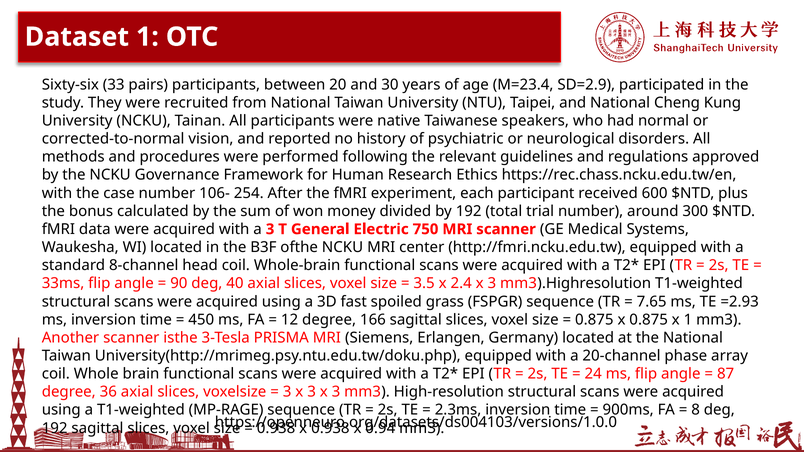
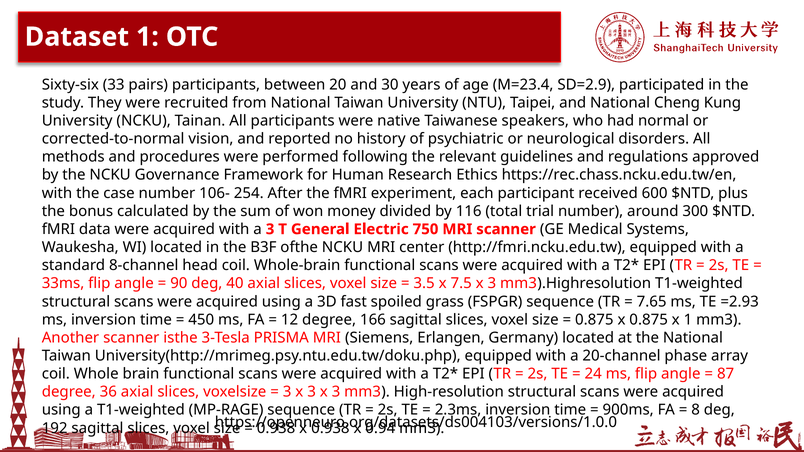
by 192: 192 -> 116 (469, 211)
2.4: 2.4 -> 7.5 (461, 284)
